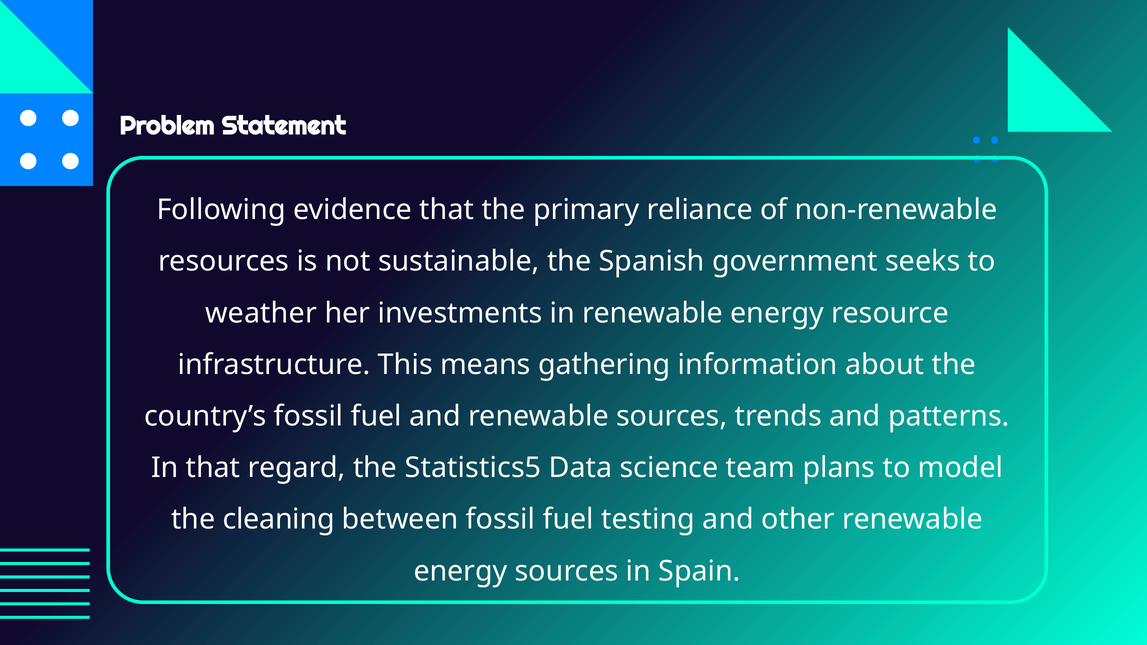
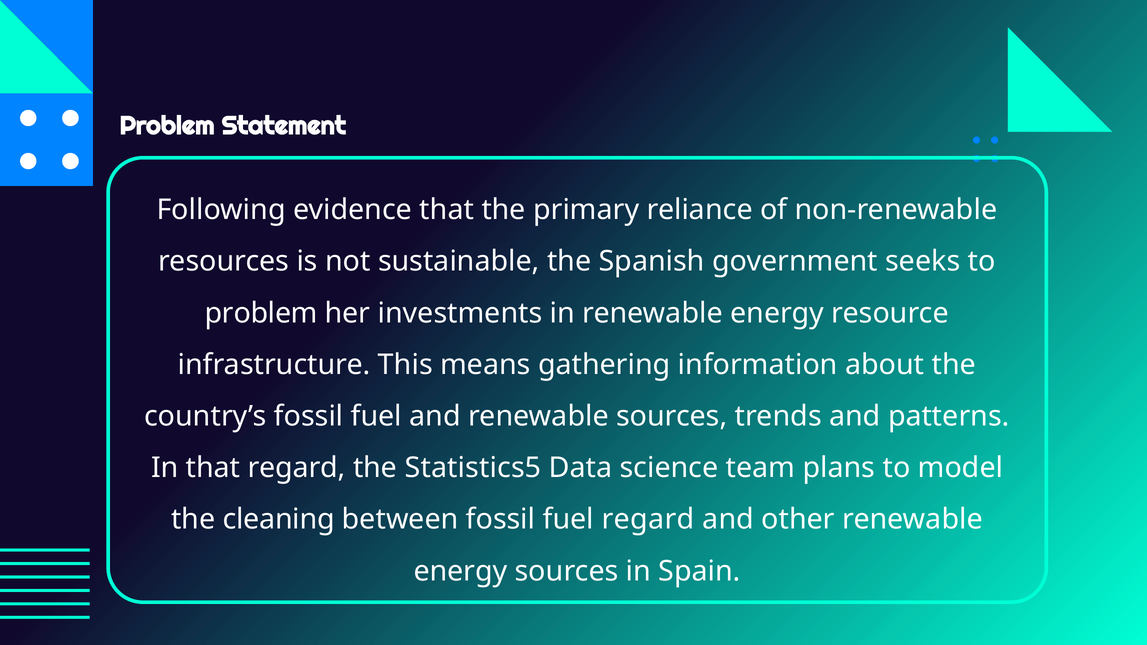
weather: weather -> problem (261, 313)
fuel testing: testing -> regard (648, 520)
